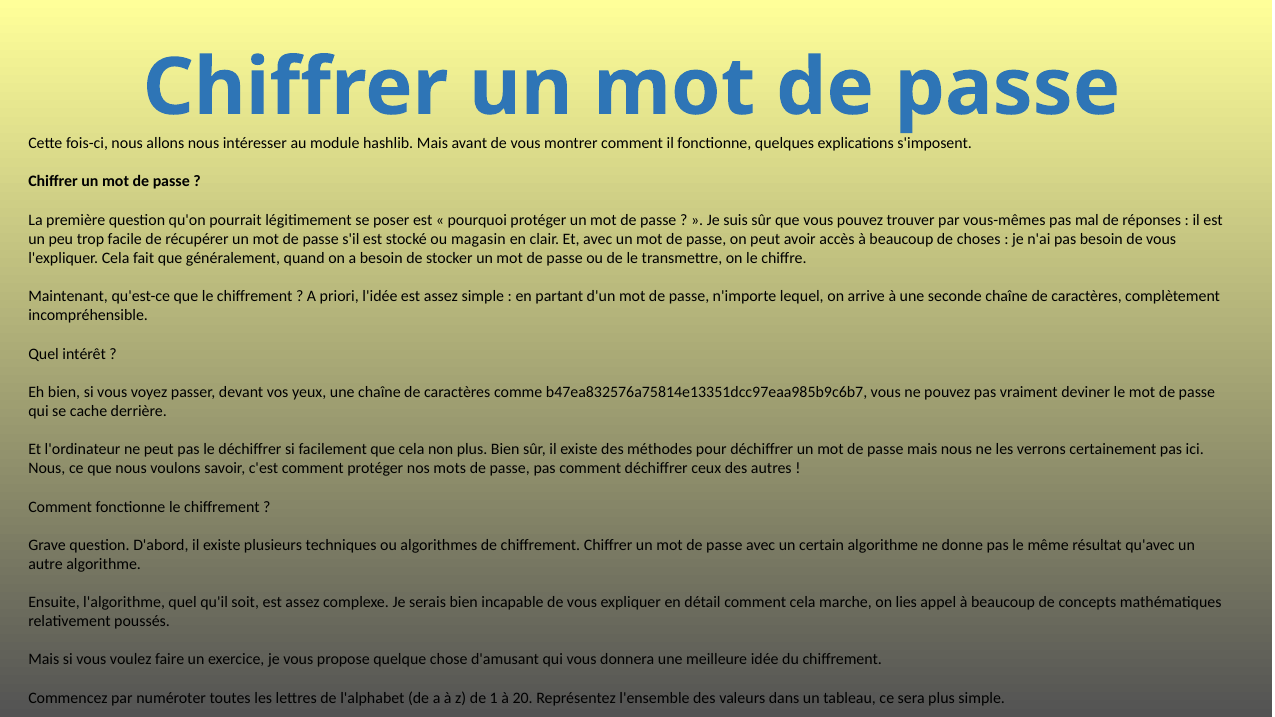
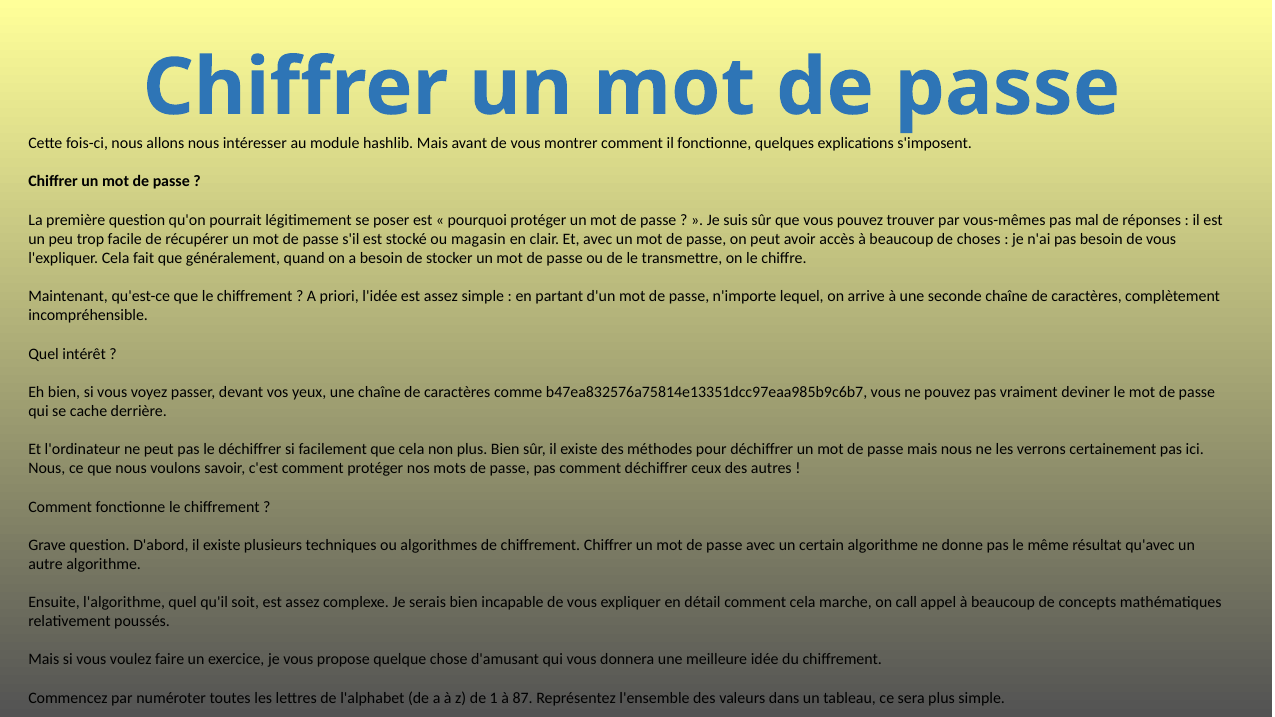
lies: lies -> call (906, 603)
20: 20 -> 87 (523, 698)
